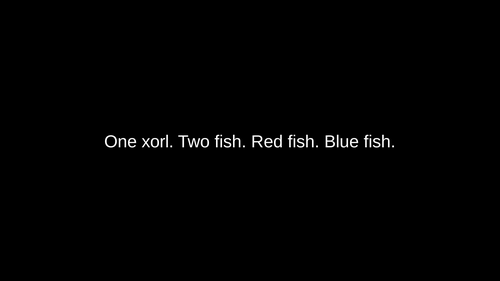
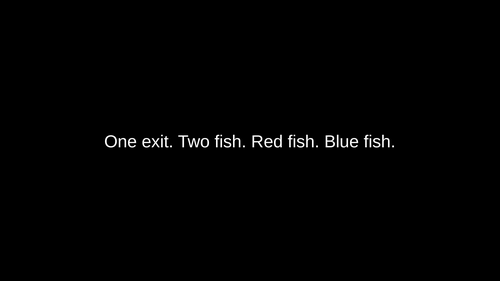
xorl: xorl -> exit (158, 142)
